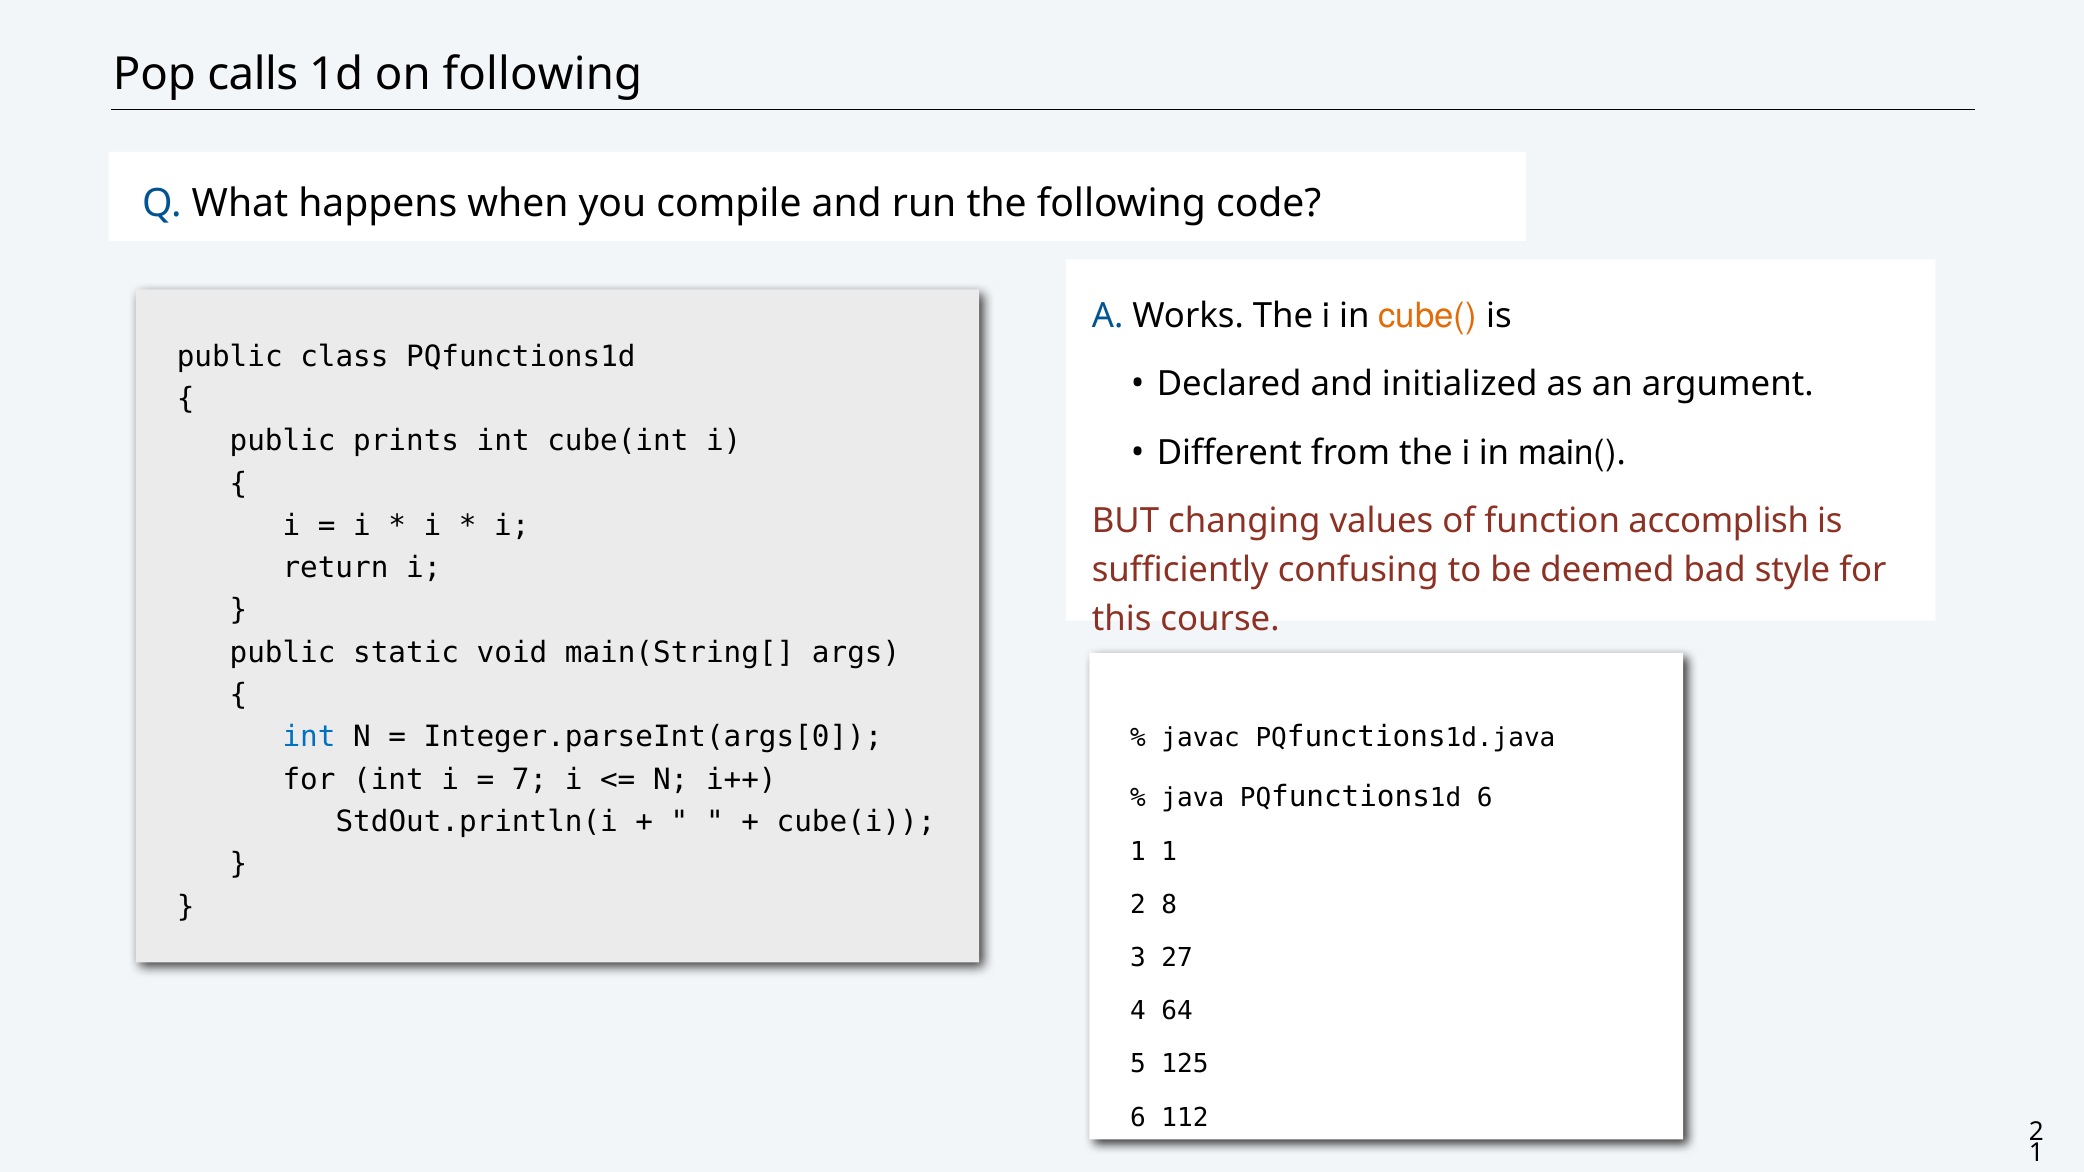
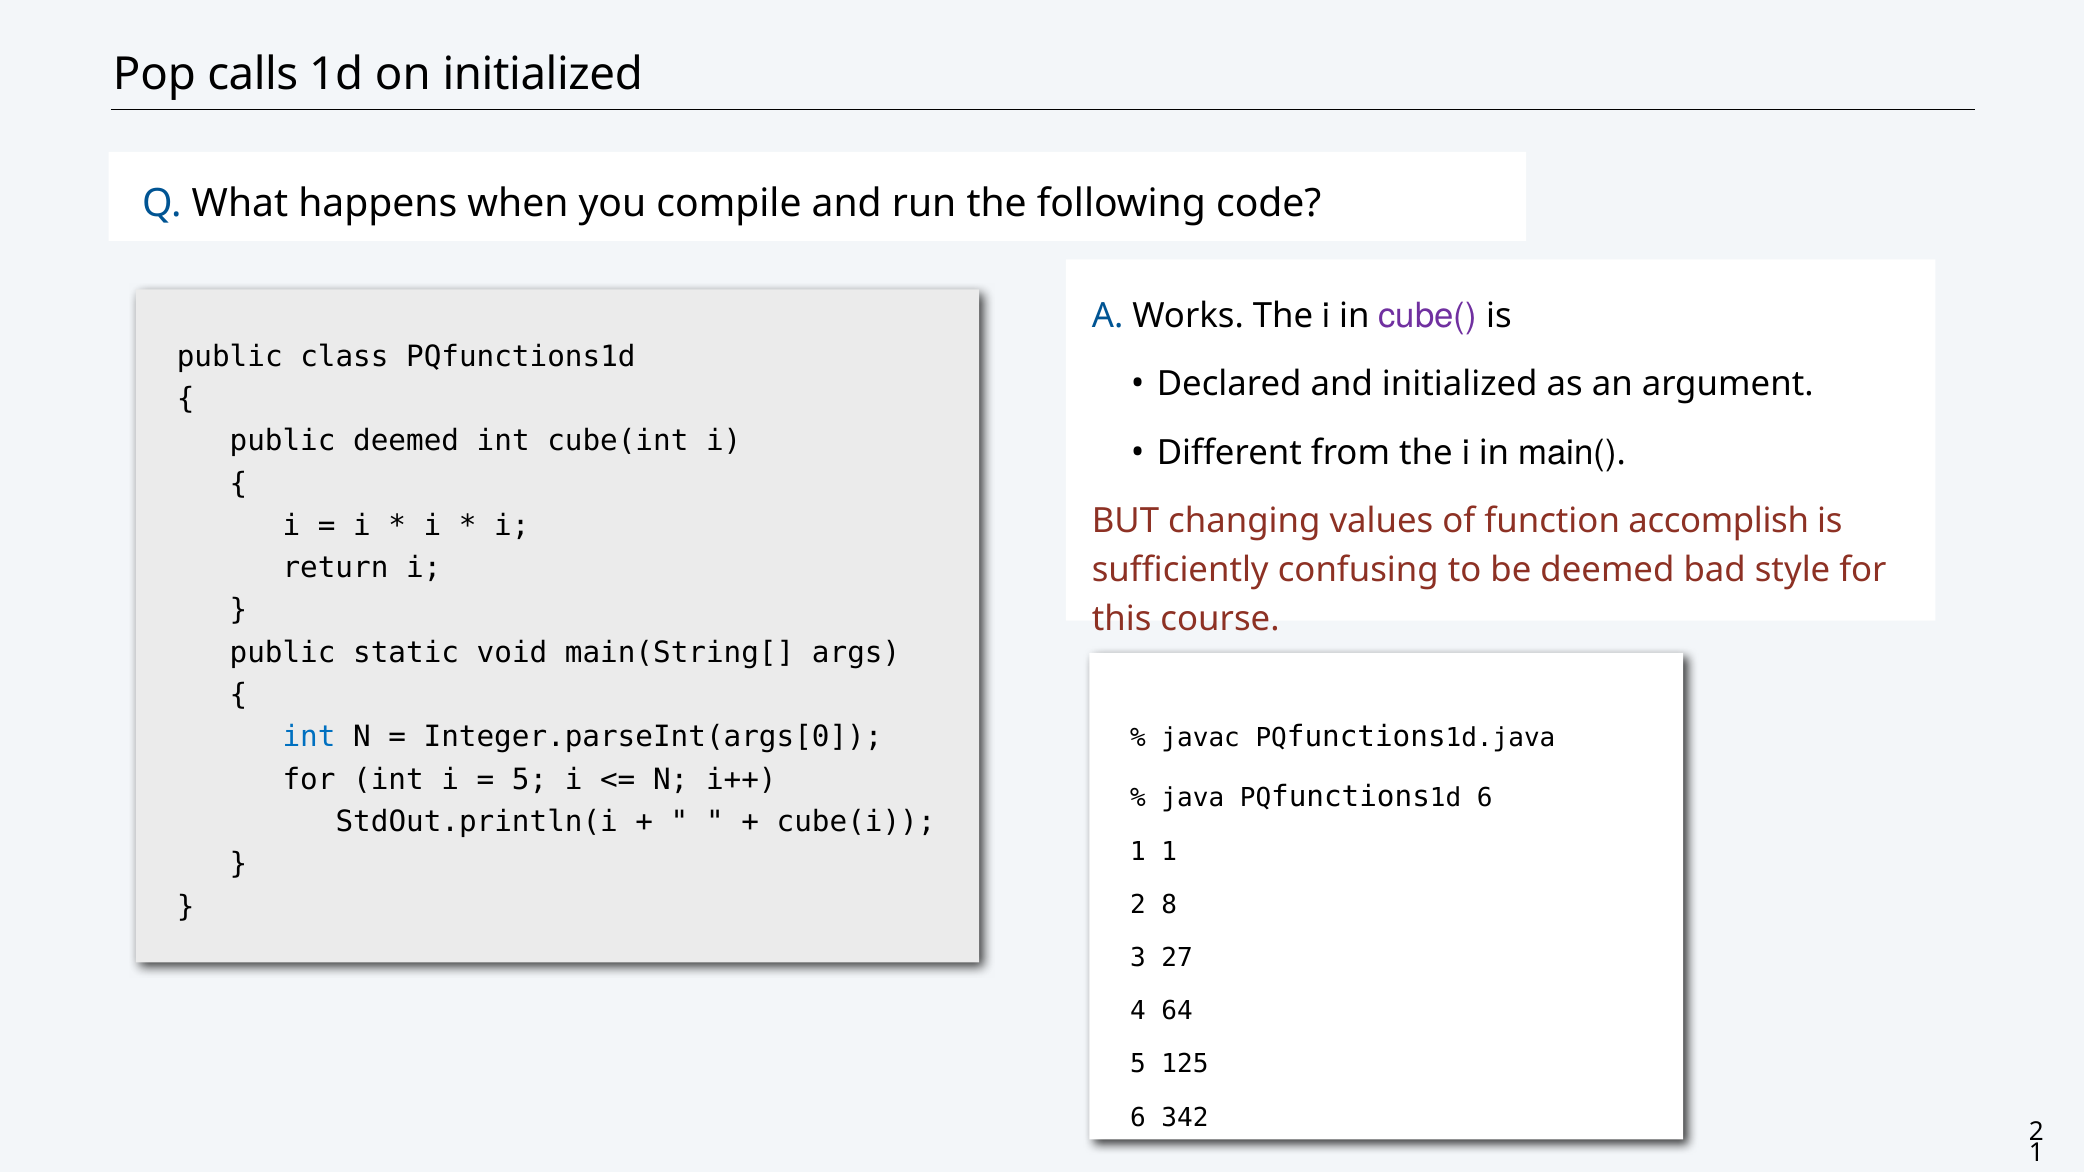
on following: following -> initialized (543, 74)
cube( colour: orange -> purple (1428, 316)
public prints: prints -> deemed (406, 441)
7: 7 -> 5 (530, 780)
112: 112 -> 342 (1185, 1118)
